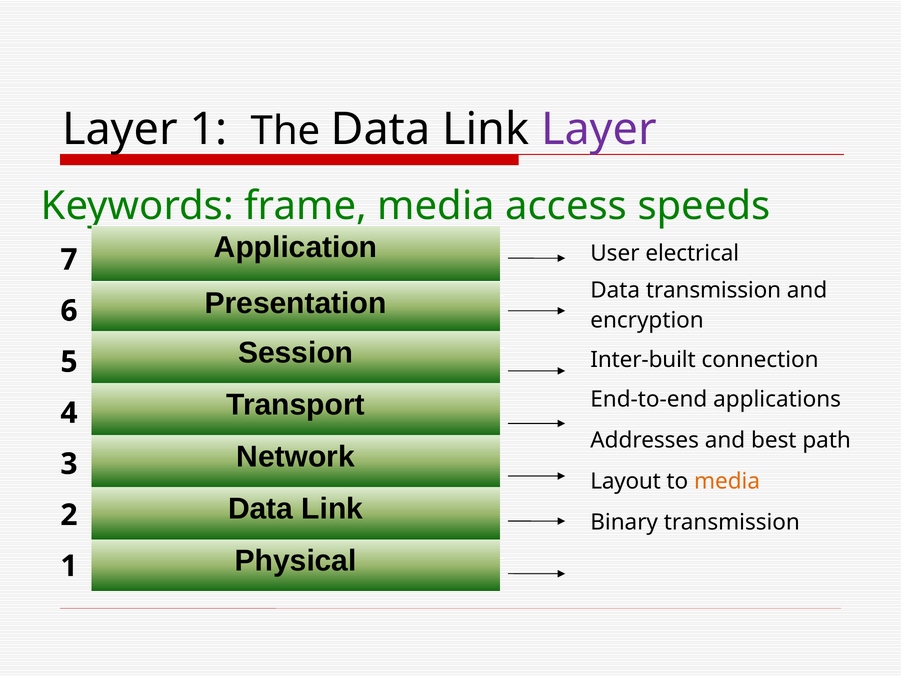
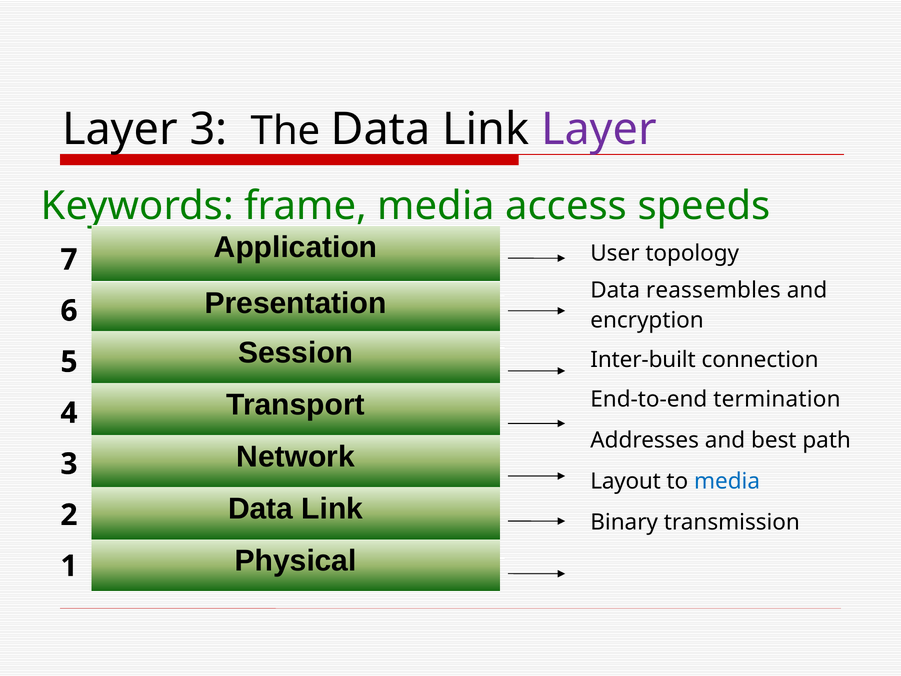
Layer 1: 1 -> 3 (208, 129)
electrical: electrical -> topology (692, 253)
Data transmission: transmission -> reassembles (713, 290)
applications: applications -> termination (777, 399)
media colour: orange -> blue (727, 481)
